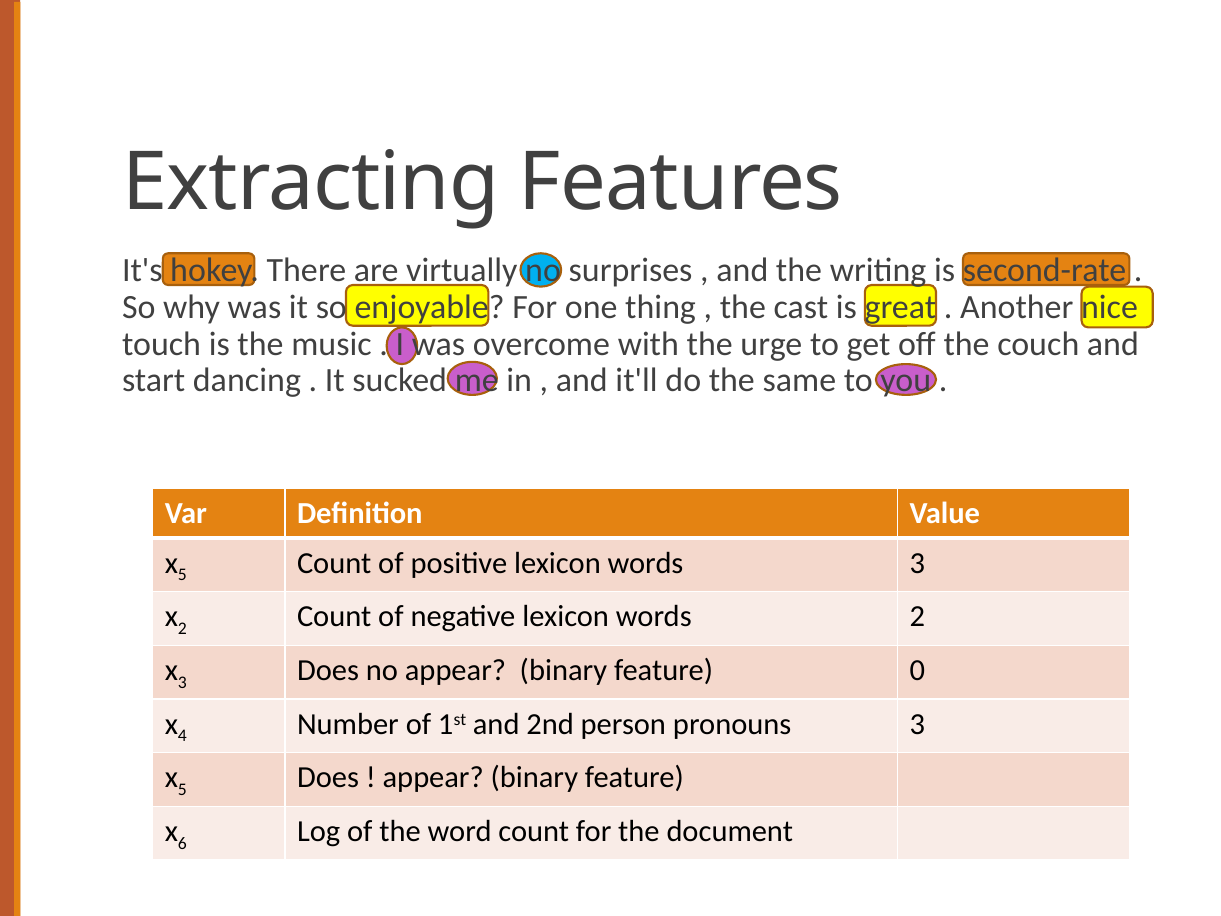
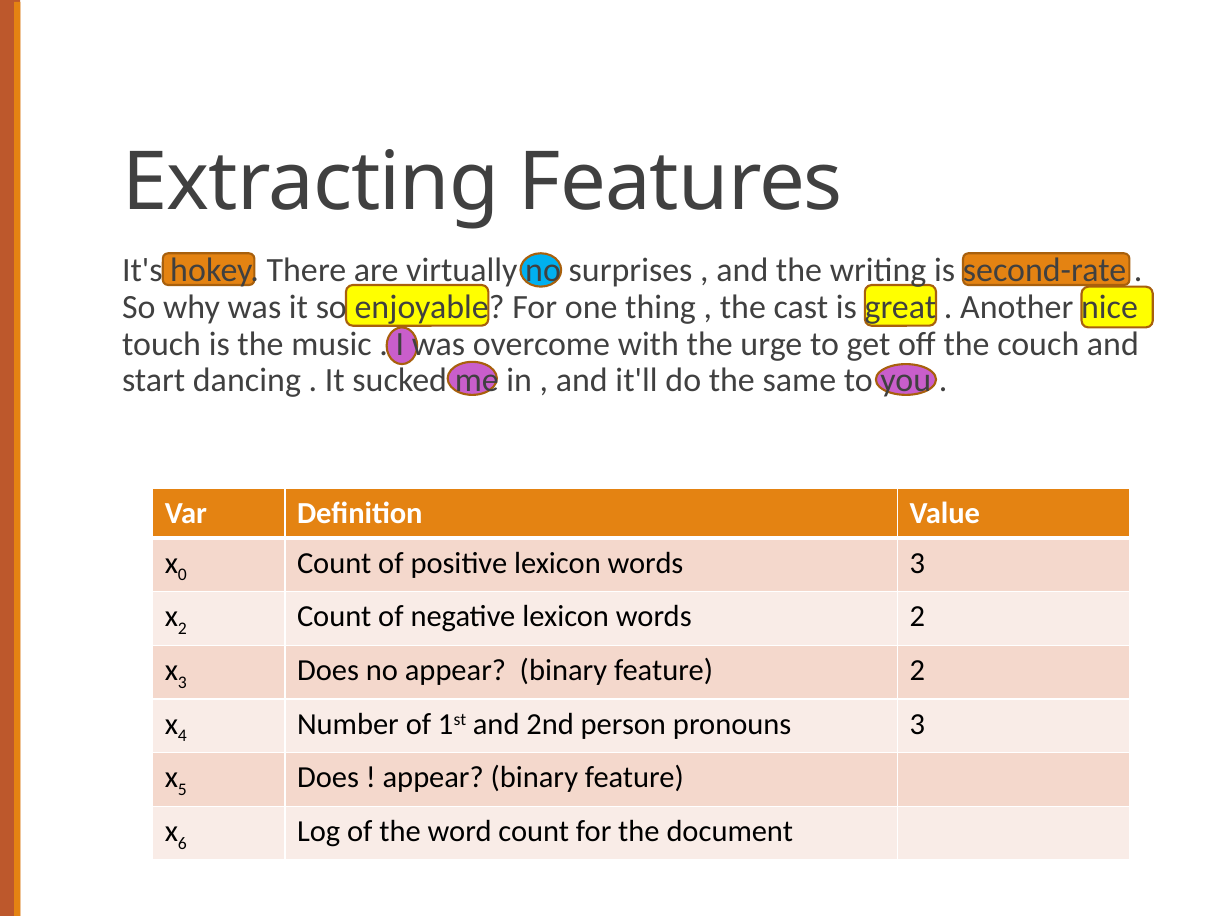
5: 5 -> 0 (182, 575)
feature 0: 0 -> 2 (917, 670)
